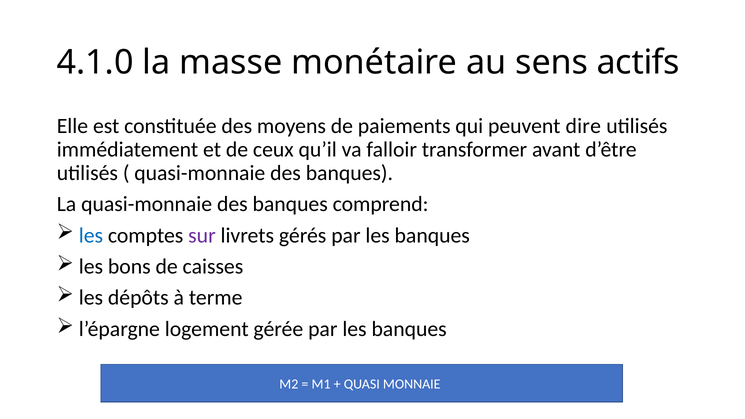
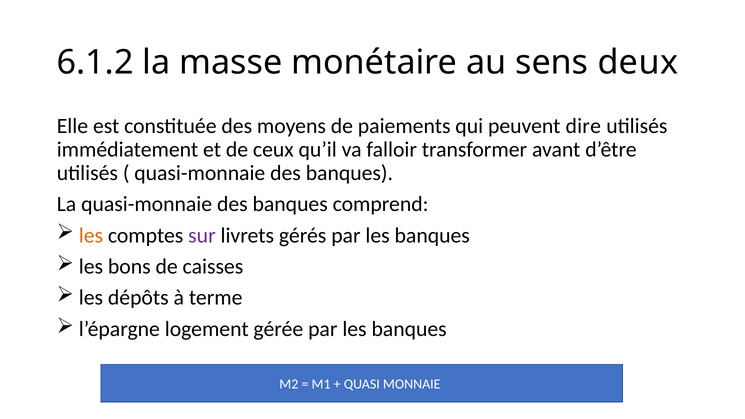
4.1.0: 4.1.0 -> 6.1.2 (95, 63)
actifs: actifs -> deux (638, 63)
les colour: blue -> orange (91, 235)
